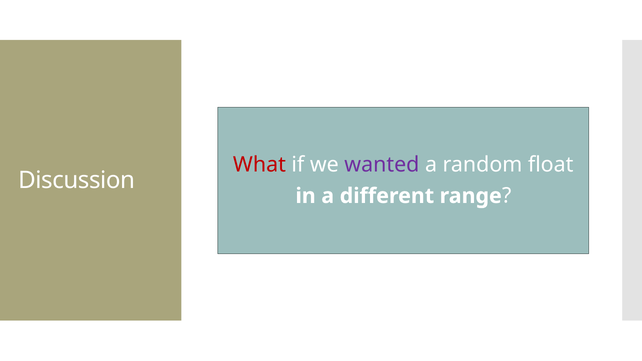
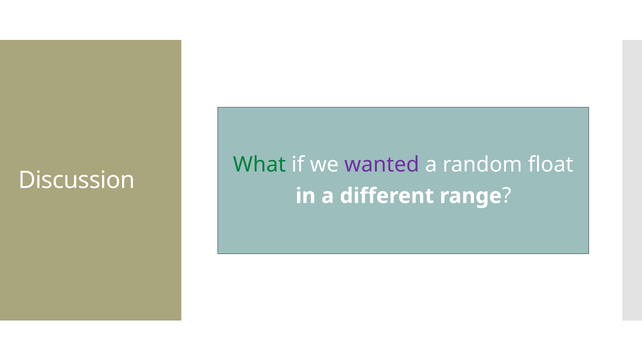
What colour: red -> green (259, 165)
